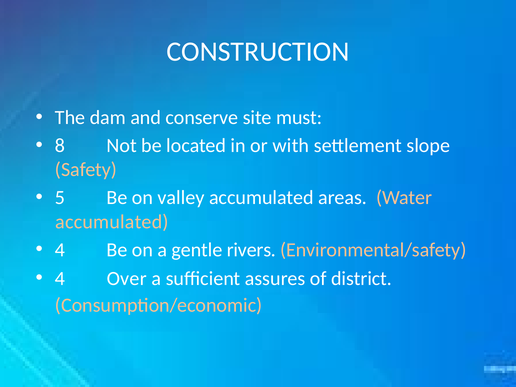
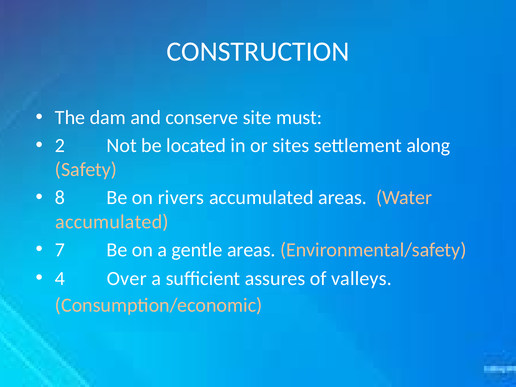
8: 8 -> 2 (60, 146)
with: with -> sites (291, 146)
slope: slope -> along (428, 146)
5: 5 -> 8 (60, 198)
valley: valley -> rivers (181, 198)
4: 4 -> 7 (60, 250)
gentle rivers: rivers -> areas (251, 250)
district: district -> valleys (361, 278)
